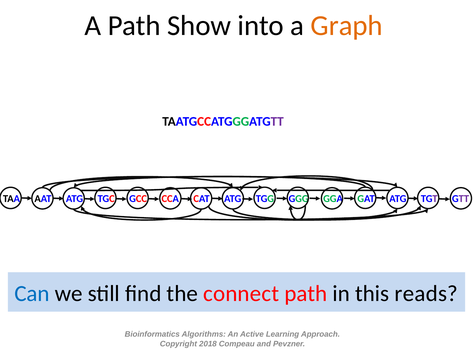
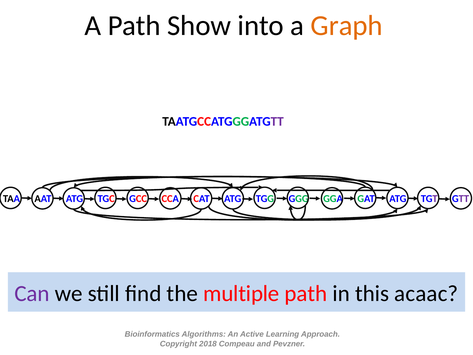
Can colour: blue -> purple (32, 293)
connect: connect -> multiple (241, 293)
reads: reads -> acaac (426, 293)
